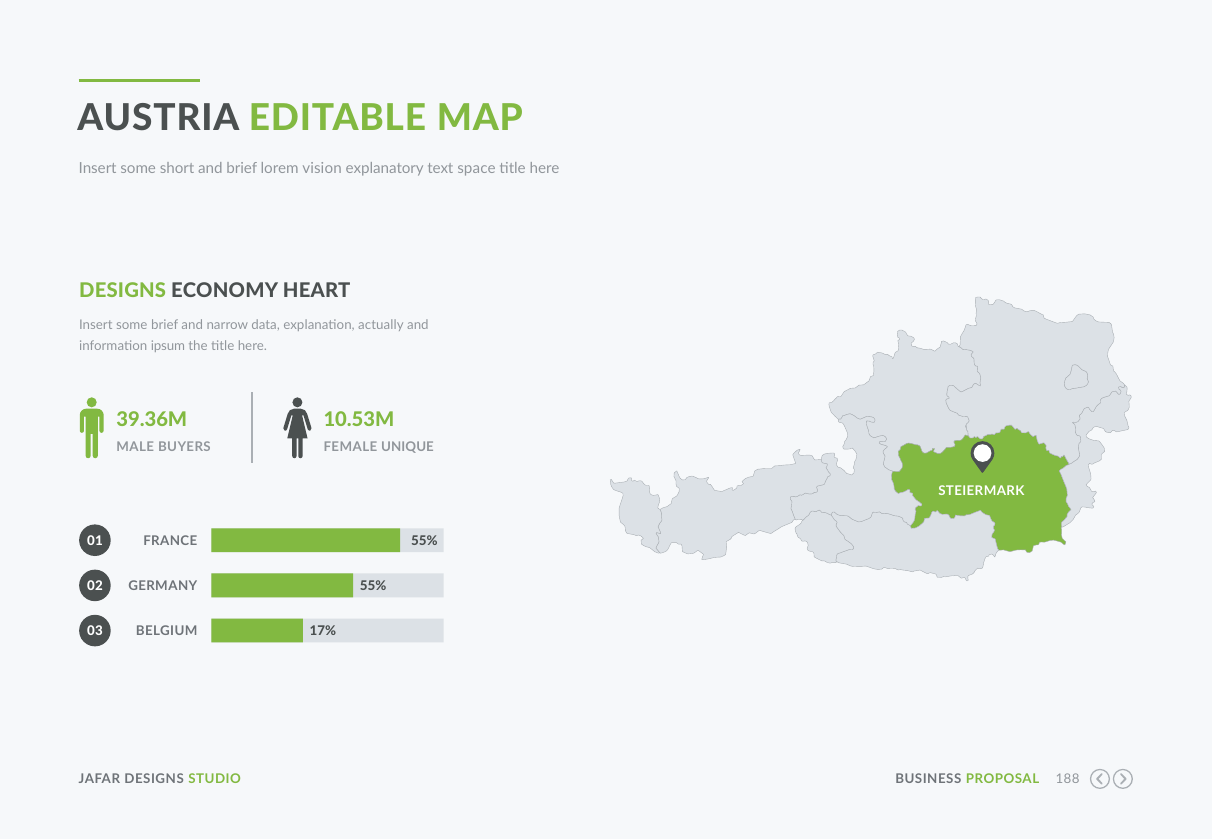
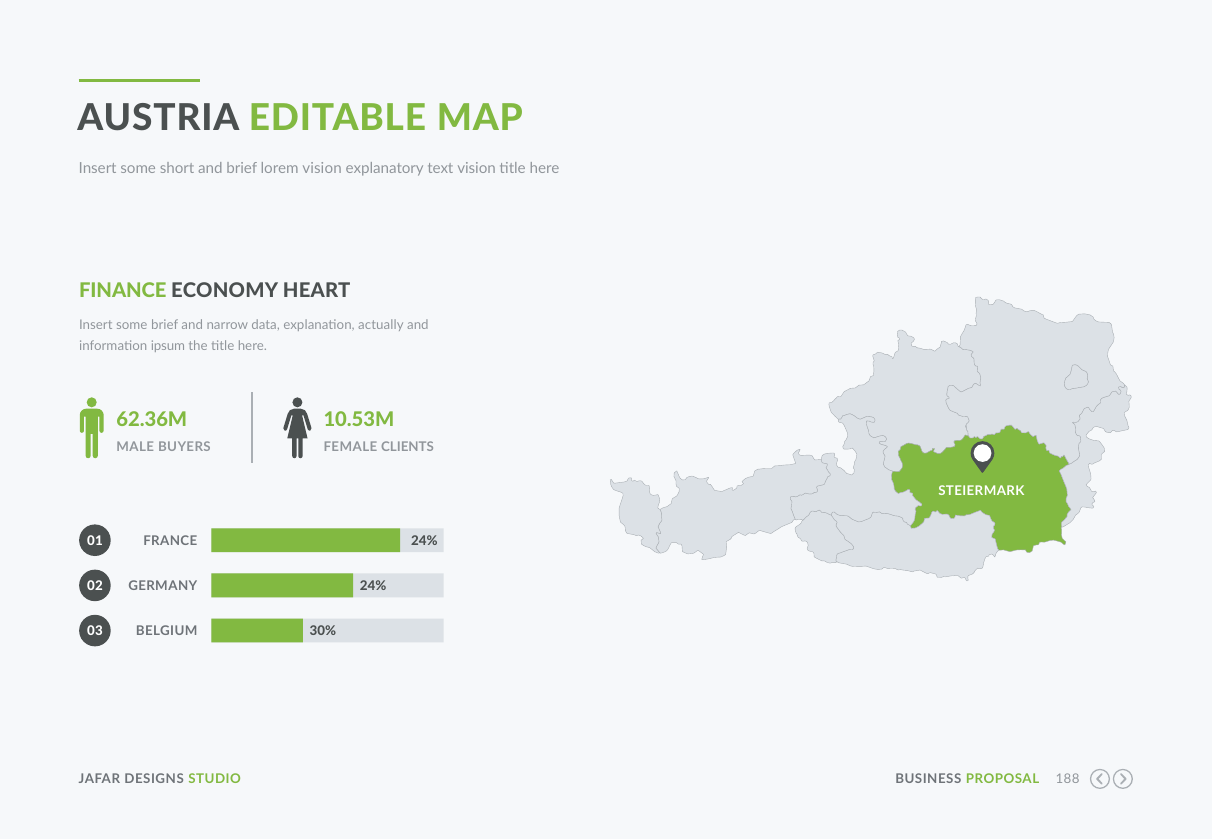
text space: space -> vision (477, 169)
DESIGNS: DESIGNS -> FINANCE (123, 291)
39.36M: 39.36M -> 62.36M (152, 420)
UNIQUE: UNIQUE -> CLIENTS (408, 447)
FRANCE 55%: 55% -> 24% (424, 541)
GERMANY 55%: 55% -> 24% (373, 586)
17%: 17% -> 30% (323, 632)
